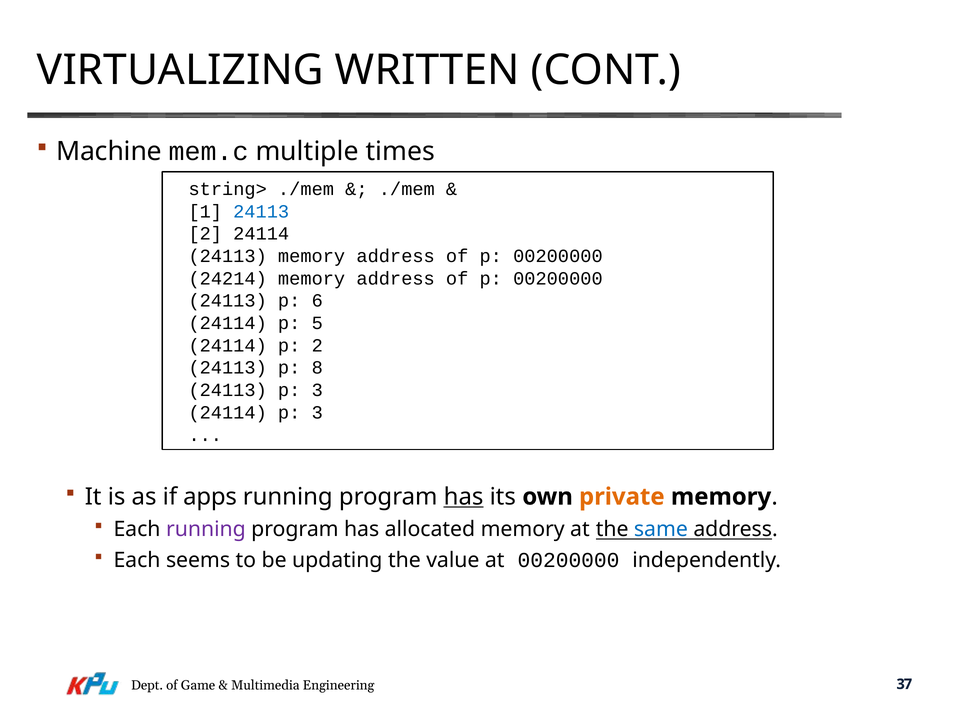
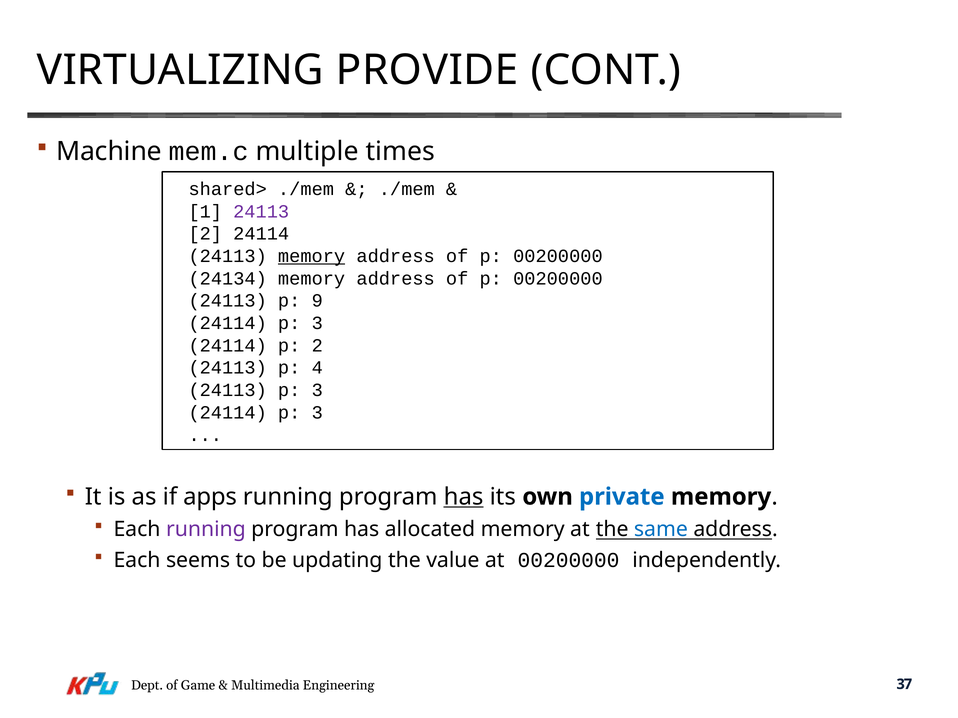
WRITTEN: WRITTEN -> PROVIDE (427, 70)
string>: string> -> shared> (228, 189)
24113 colour: blue -> purple (261, 212)
memory underline: none -> present (312, 256)
24214: 24214 -> 24134 (228, 279)
6: 6 -> 9 (317, 301)
5: 5 -> 3 (317, 323)
8: 8 -> 4 (317, 368)
private colour: orange -> blue (622, 497)
